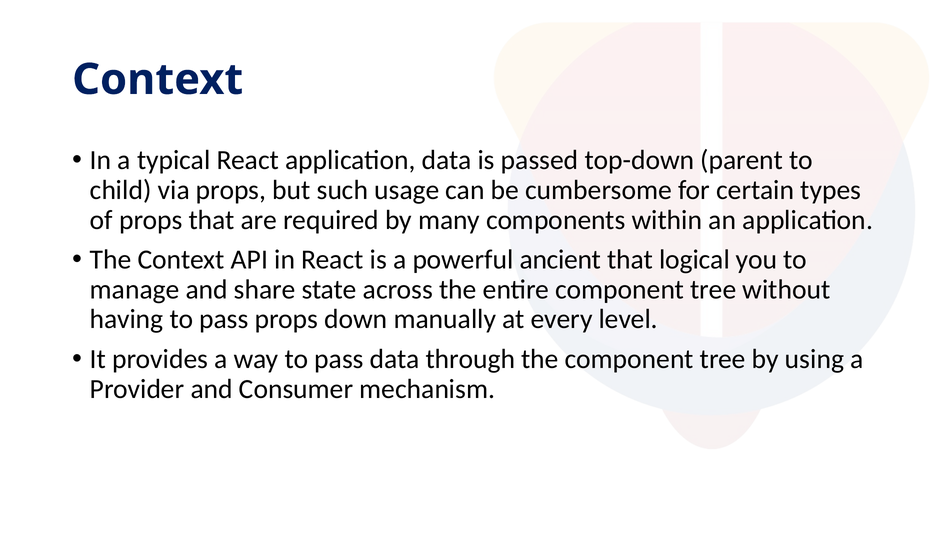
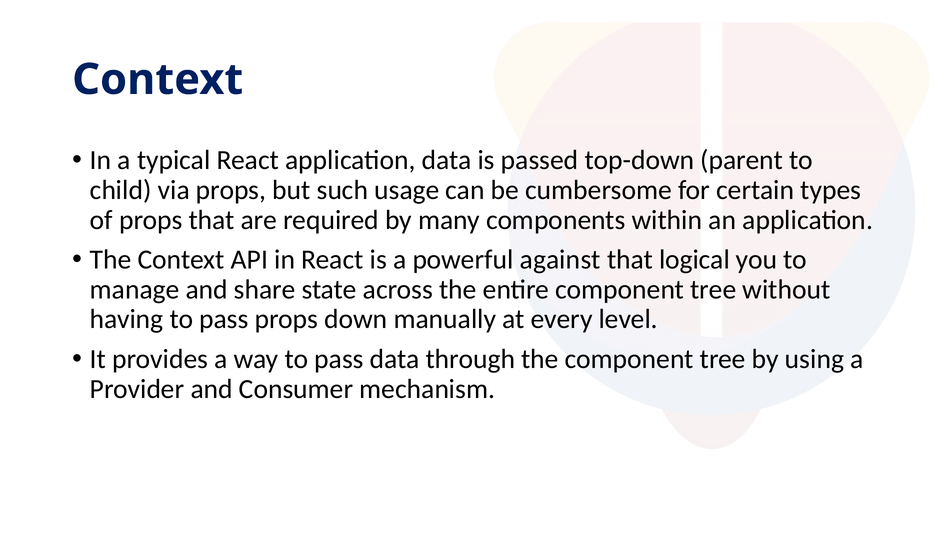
ancient: ancient -> against (560, 259)
